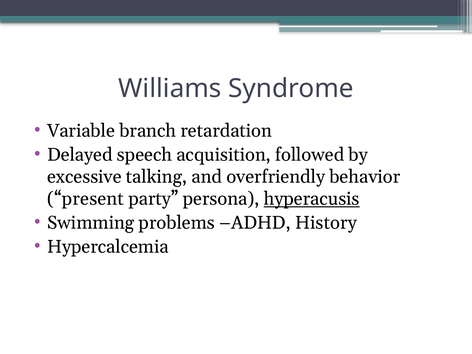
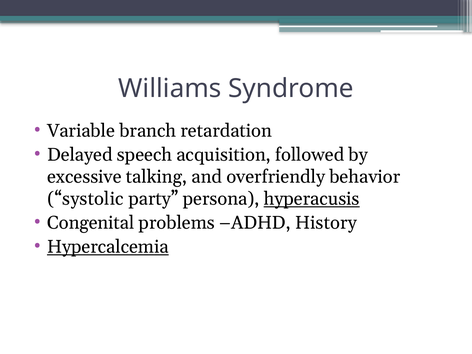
present: present -> systolic (86, 199)
Swimming: Swimming -> Congenital (91, 223)
Hypercalcemia underline: none -> present (108, 247)
